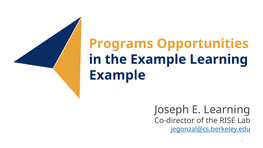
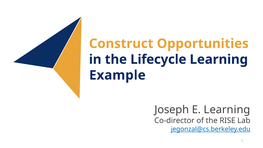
Programs: Programs -> Construct (121, 44)
the Example: Example -> Lifecycle (158, 59)
